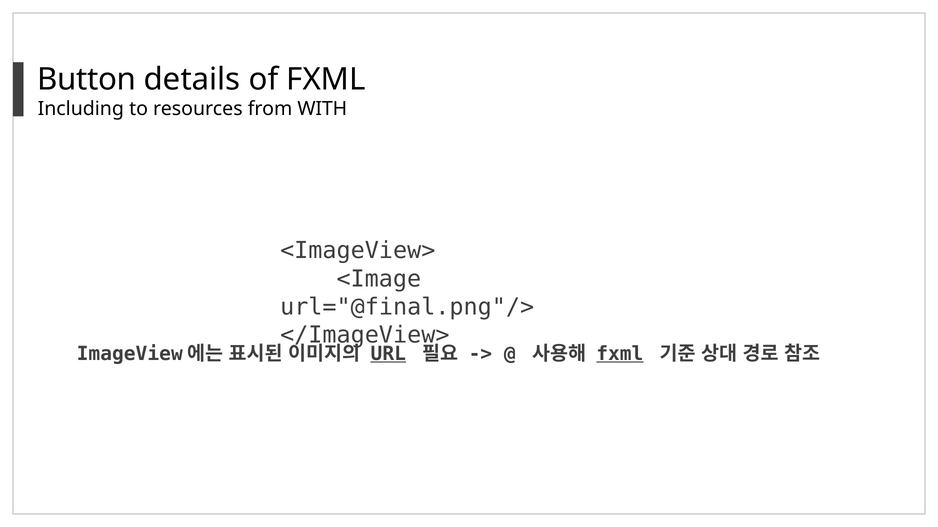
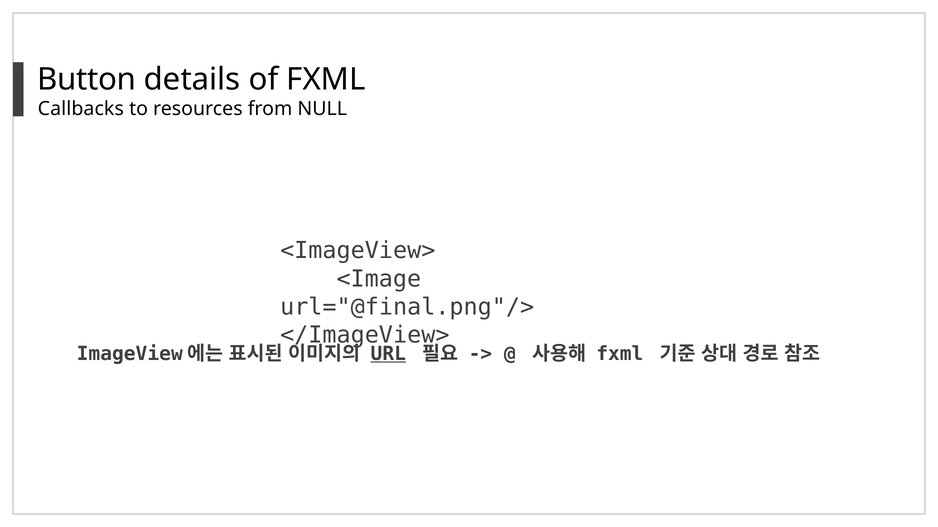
Including: Including -> Callbacks (81, 109)
WITH: WITH -> NULL (322, 109)
fxml underline: present -> none (620, 354)
